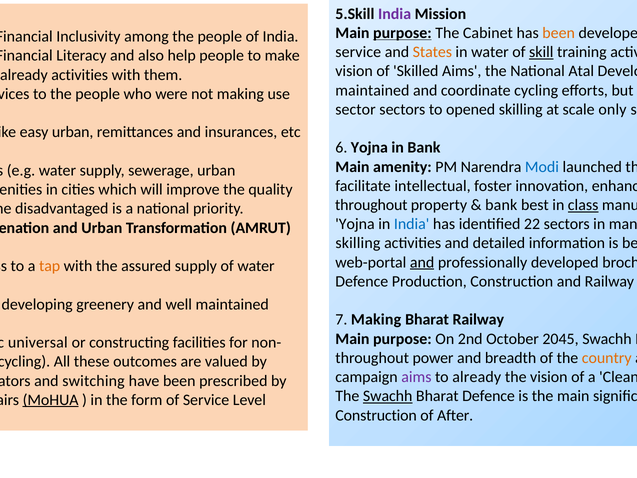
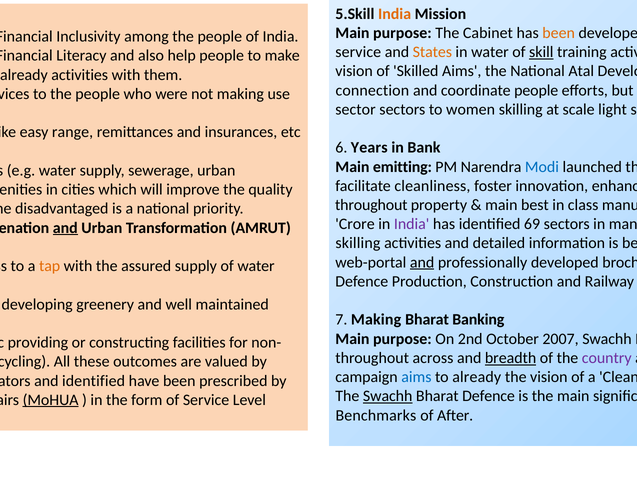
India colour: purple -> orange (395, 14)
purpose underline: present -> none (402, 33)
maintained: maintained -> connection (372, 90)
coordinate cycling: cycling -> people (536, 90)
to opened: opened -> women (471, 109)
scale only: only -> light (613, 109)
easy urban: urban -> range (73, 132)
6 Yojna: Yojna -> Years (369, 148)
Main amenity: amenity -> emitting (402, 167)
facilitate intellectual: intellectual -> cleanliness (432, 186)
bank: bank -> main (501, 205)
class underline: present -> none (583, 205)
Yojna: Yojna -> Crore (355, 224)
India colour: blue -> purple (412, 224)
22: 22 -> 69 (532, 224)
and underline: none -> present (65, 228)
Bharat Railway: Railway -> Banking (478, 320)
2045: 2045 -> 2007 (560, 339)
universal: universal -> providing (38, 342)
throughout power: power -> across (433, 358)
breadth underline: none -> present (511, 358)
country colour: orange -> purple (607, 358)
aims colour: purple -> blue (416, 377)
and switching: switching -> identified (94, 381)
Construction: Construction -> Benchmarks (376, 415)
